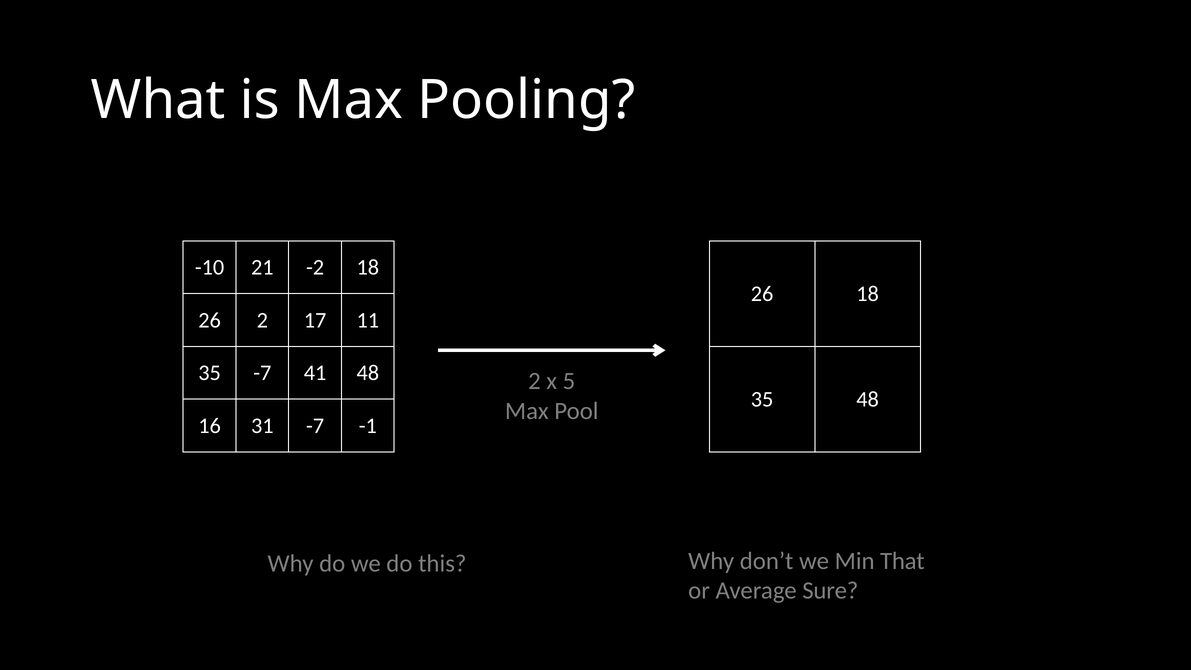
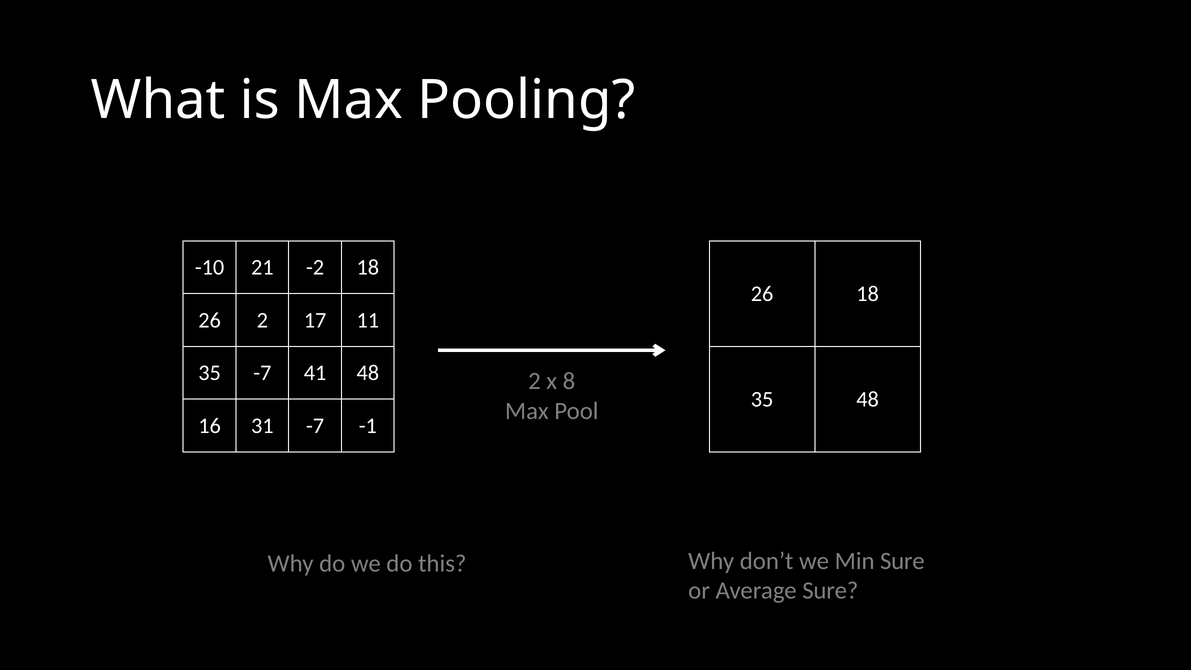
5: 5 -> 8 (569, 381)
Min That: That -> Sure (902, 561)
